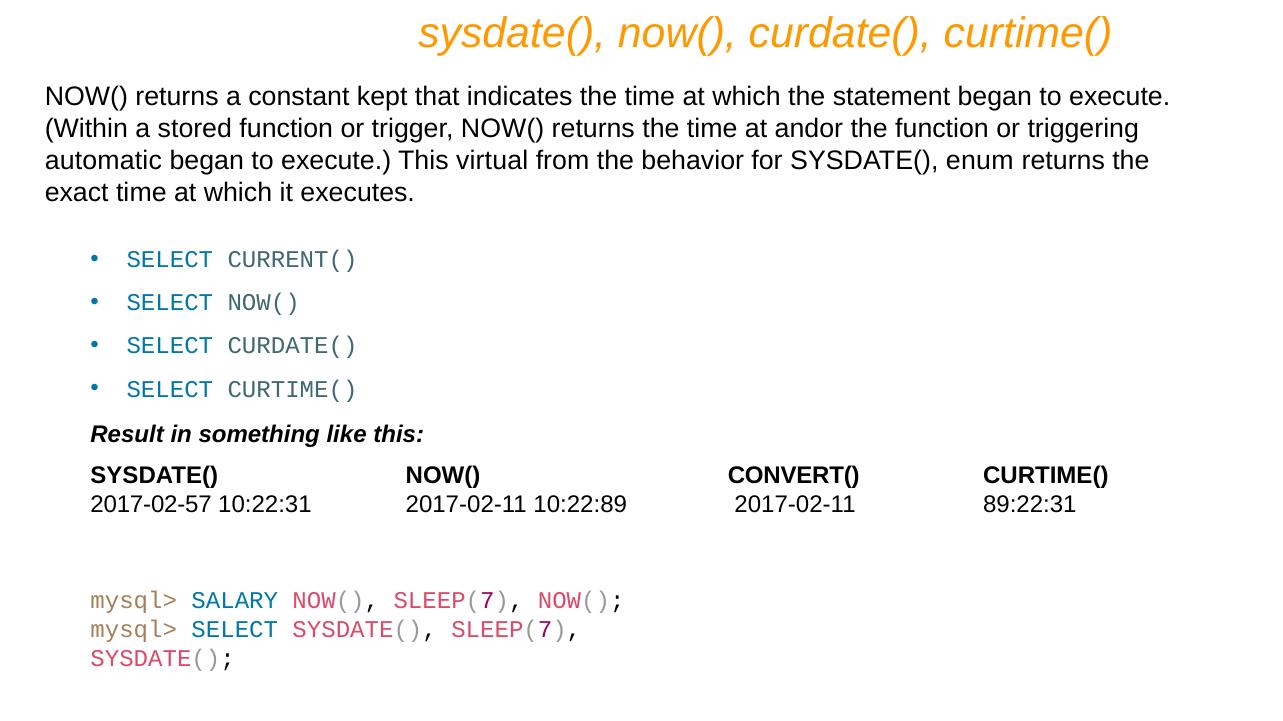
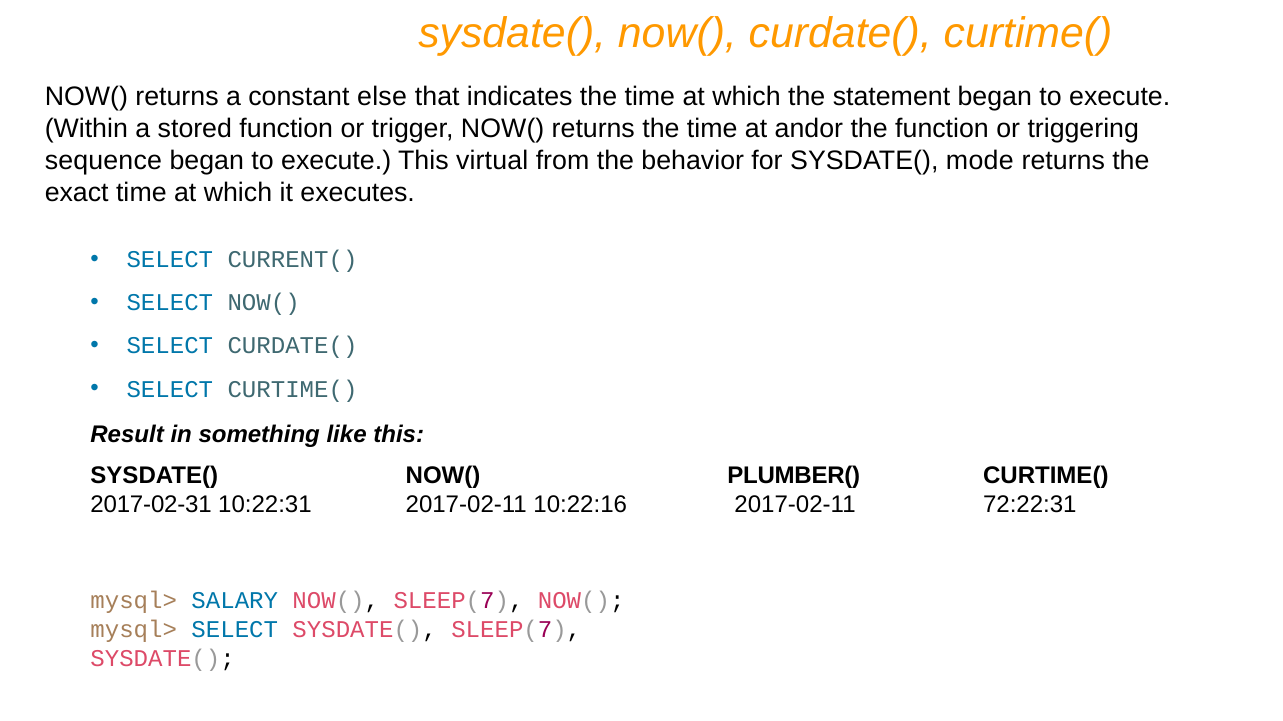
kept: kept -> else (382, 97)
automatic: automatic -> sequence (103, 161)
enum: enum -> mode (980, 161)
CONVERT(: CONVERT( -> PLUMBER( (794, 476)
2017-02-57: 2017-02-57 -> 2017-02-31 (151, 505)
10:22:89: 10:22:89 -> 10:22:16 (580, 505)
89:22:31: 89:22:31 -> 72:22:31 (1030, 505)
